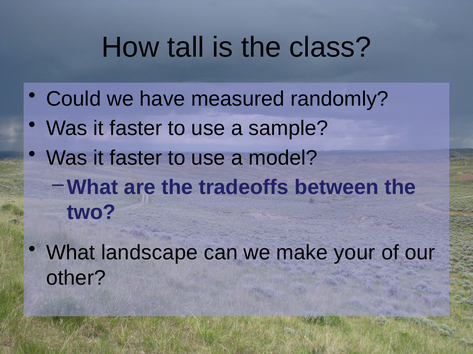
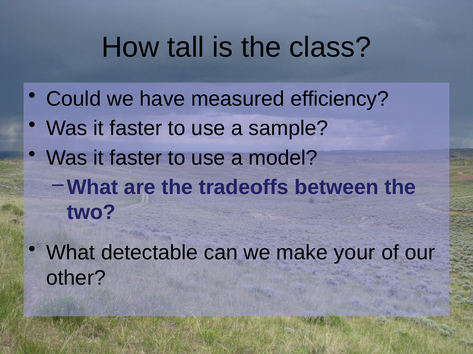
randomly: randomly -> efficiency (340, 99)
landscape: landscape -> detectable (150, 253)
